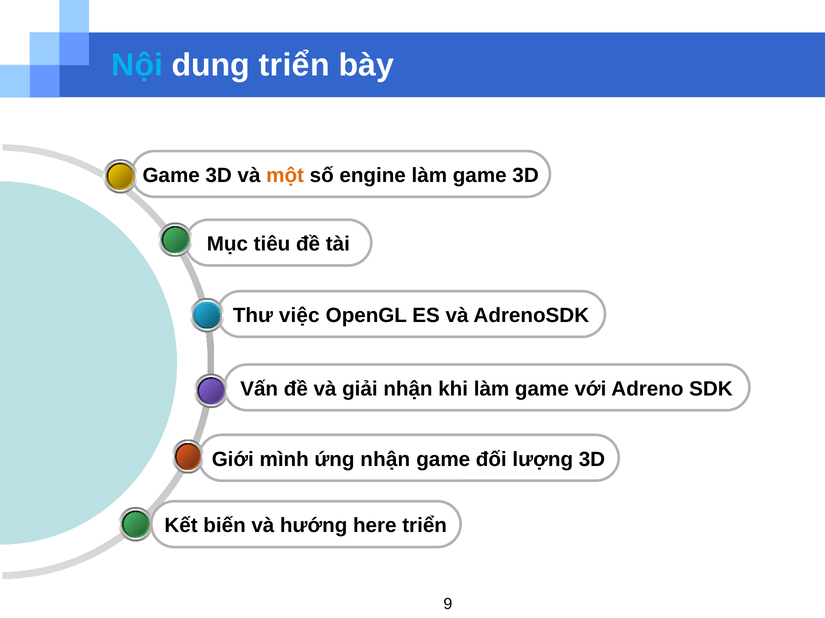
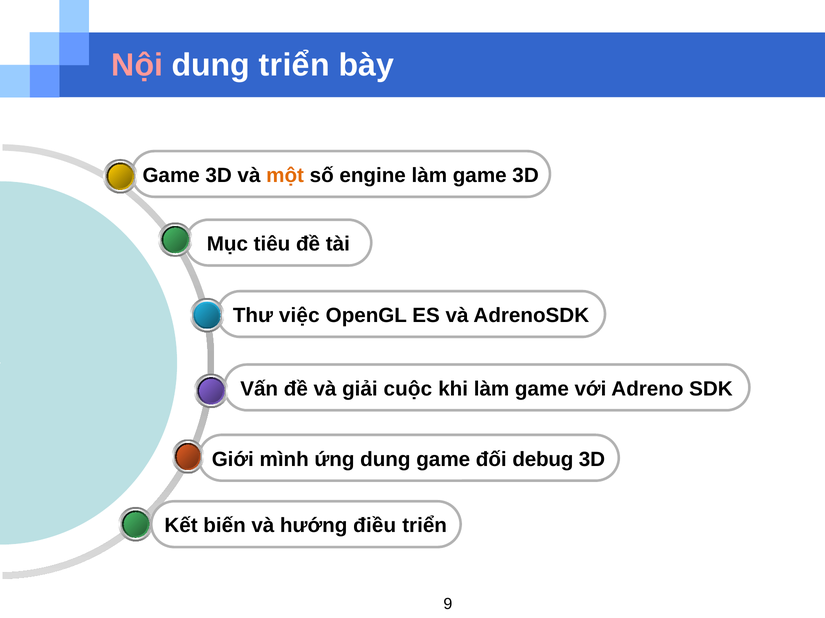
Nội colour: light blue -> pink (137, 65)
giải nhận: nhận -> cuộc (408, 389)
ứng nhận: nhận -> dung (385, 460)
lượng: lượng -> debug (543, 460)
here: here -> điều (375, 526)
